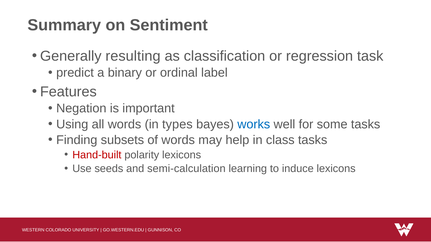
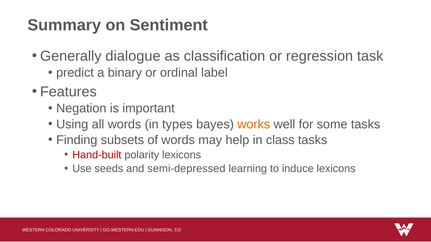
resulting: resulting -> dialogue (133, 56)
works colour: blue -> orange (254, 124)
semi-calculation: semi-calculation -> semi-depressed (186, 169)
